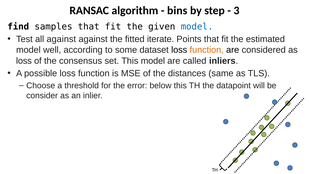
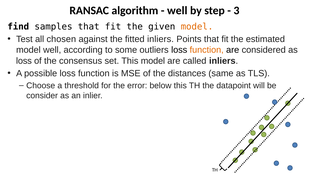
bins: bins -> well (177, 10)
model colour: blue -> orange (197, 27)
all against: against -> chosen (61, 39)
fitted iterate: iterate -> inliers (160, 39)
dataset: dataset -> outliers (154, 50)
